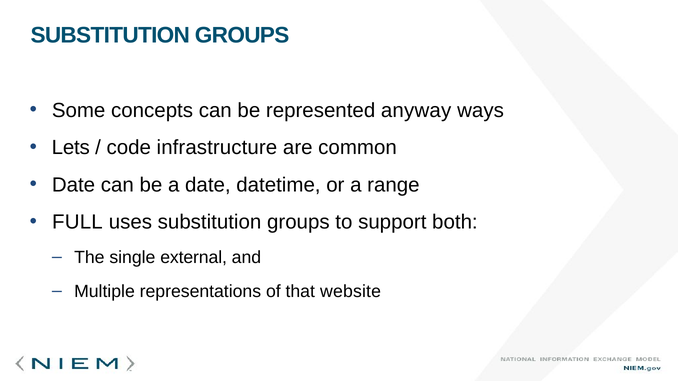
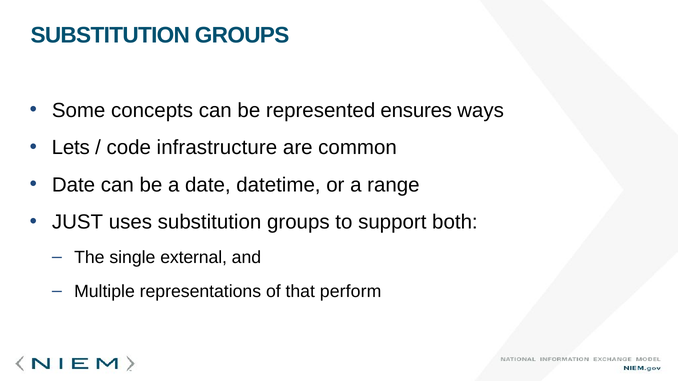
anyway: anyway -> ensures (416, 110)
FULL: FULL -> JUST (77, 222)
website: website -> perform (351, 292)
